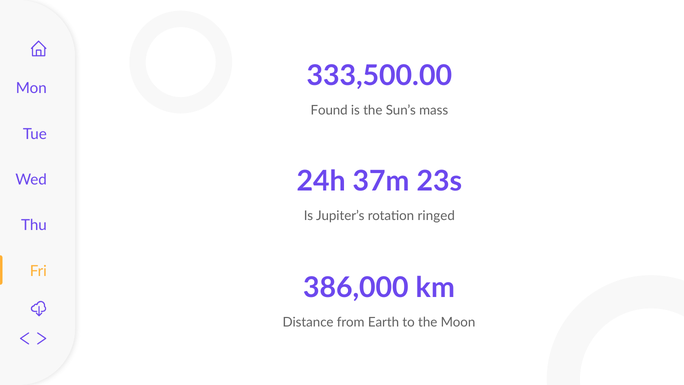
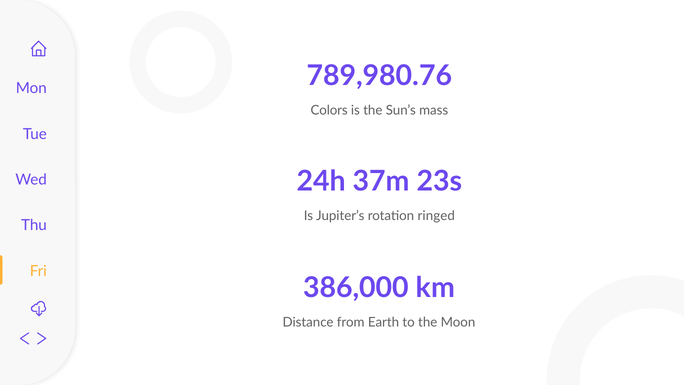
333,500.00: 333,500.00 -> 789,980.76 (379, 76)
Found: Found -> Colors (329, 110)
